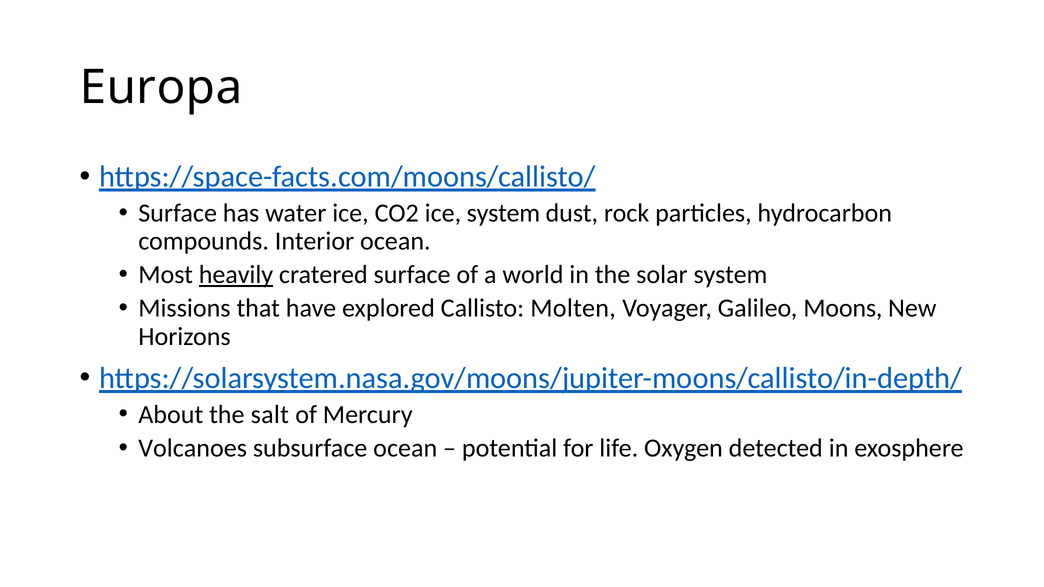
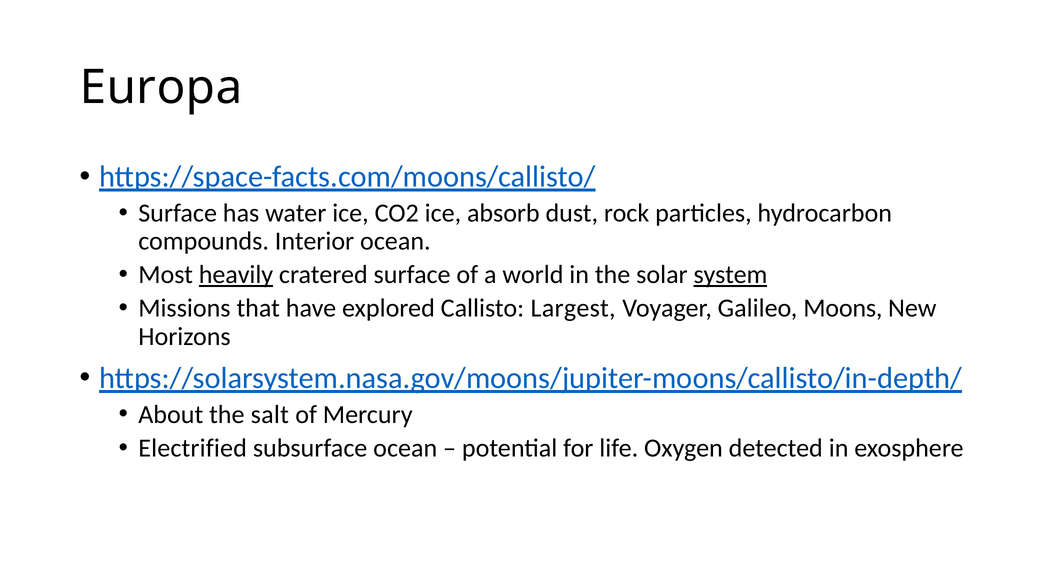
ice system: system -> absorb (503, 213)
system underline: none -> present (730, 275)
Molten: Molten -> Largest (573, 308)
Volcanoes: Volcanoes -> Electrified (193, 448)
